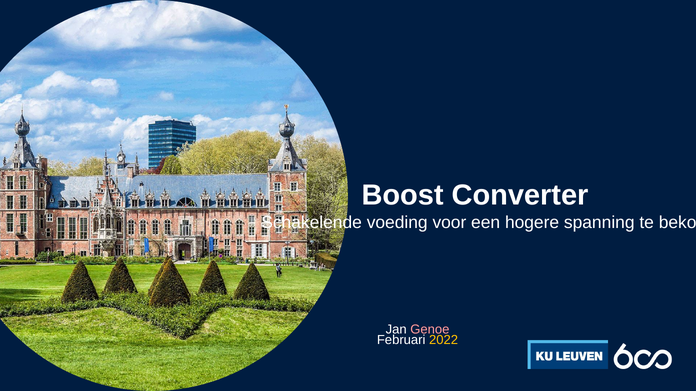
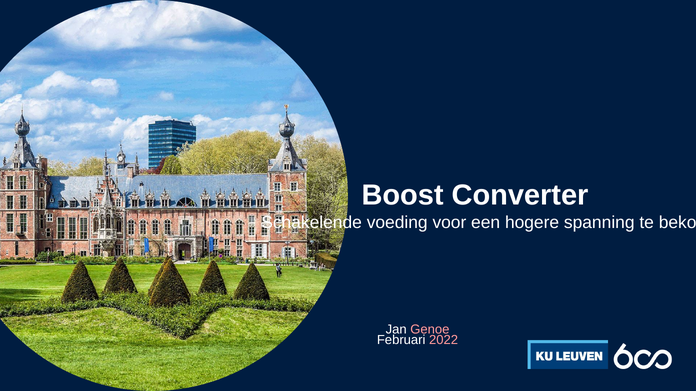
2022 colour: yellow -> pink (444, 340)
